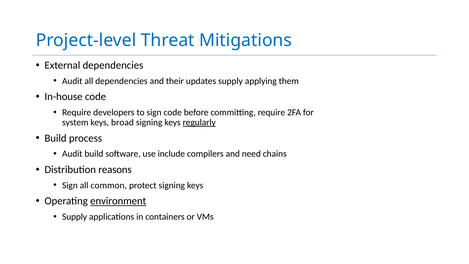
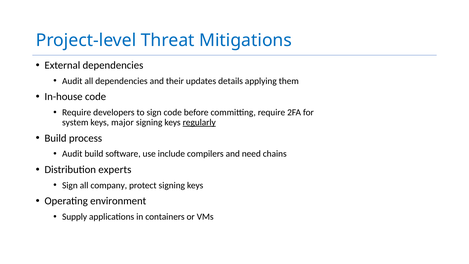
updates supply: supply -> details (231, 81)
broad: broad -> major (122, 122)
reasons: reasons -> experts (115, 169)
common: common -> company (109, 185)
environment underline: present -> none (118, 201)
